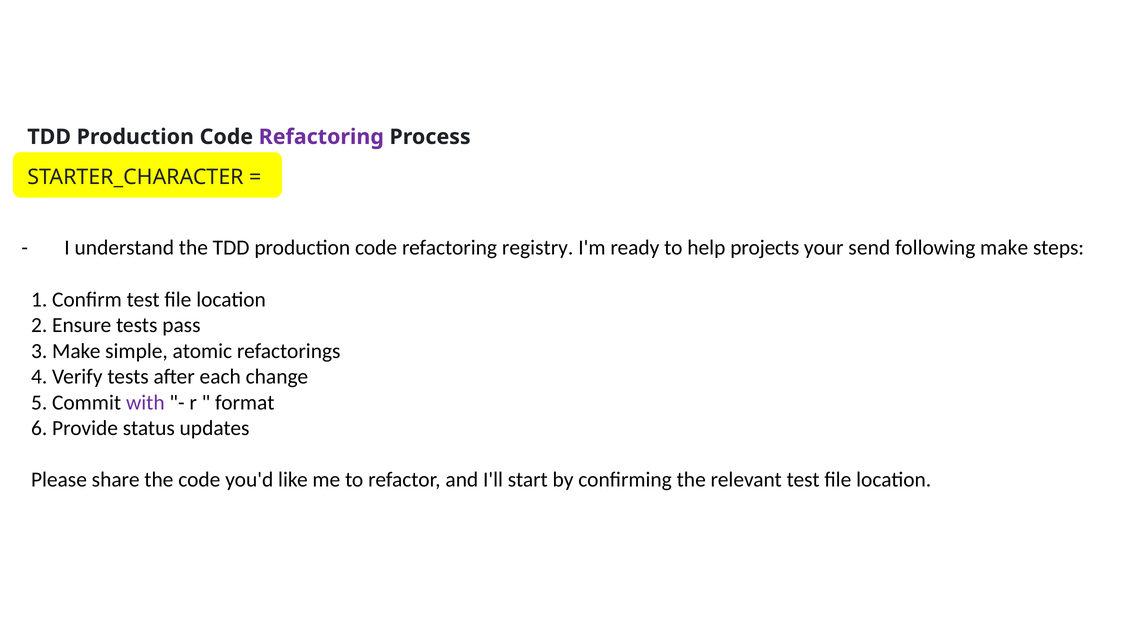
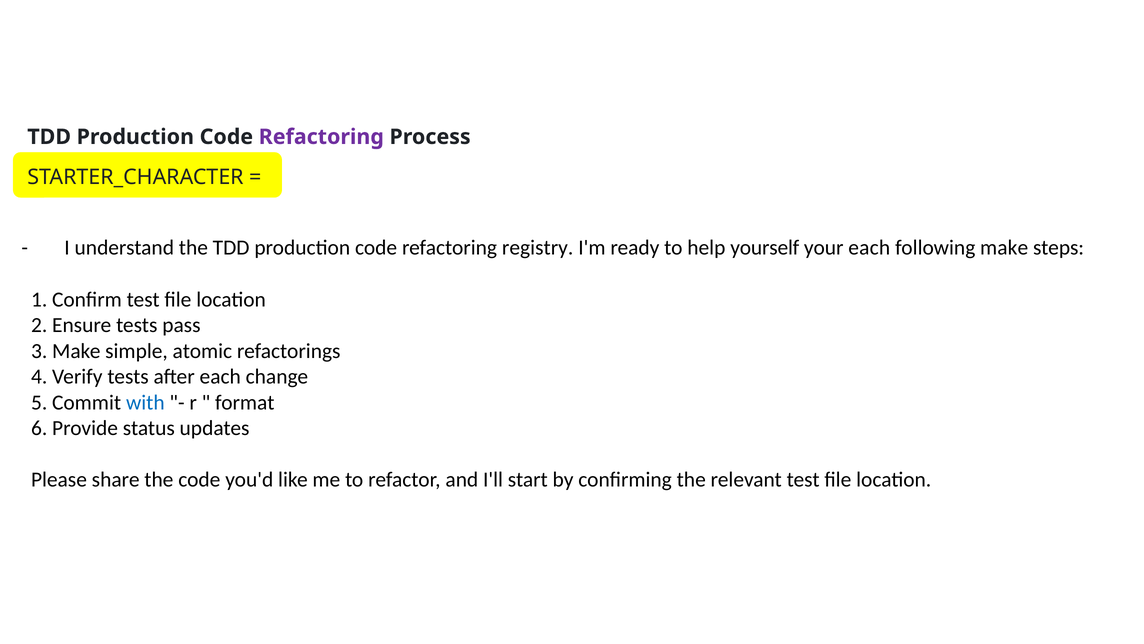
projects: projects -> yourself (765, 248)
your send: send -> each (869, 248)
with colour: purple -> blue (145, 402)
